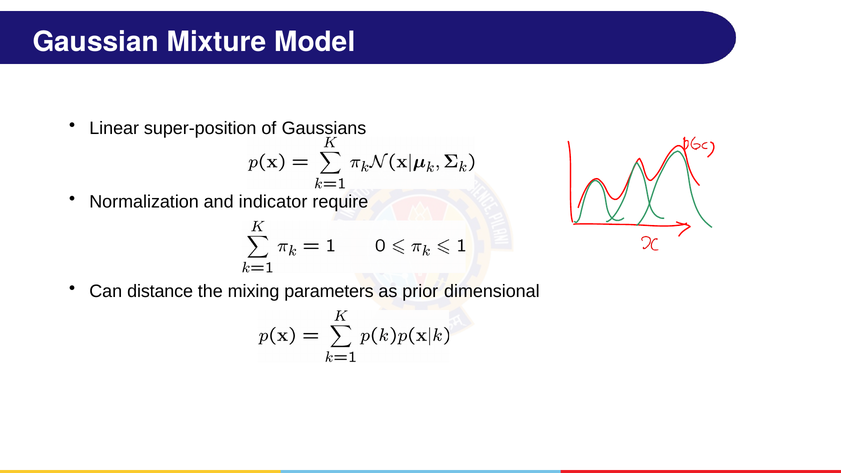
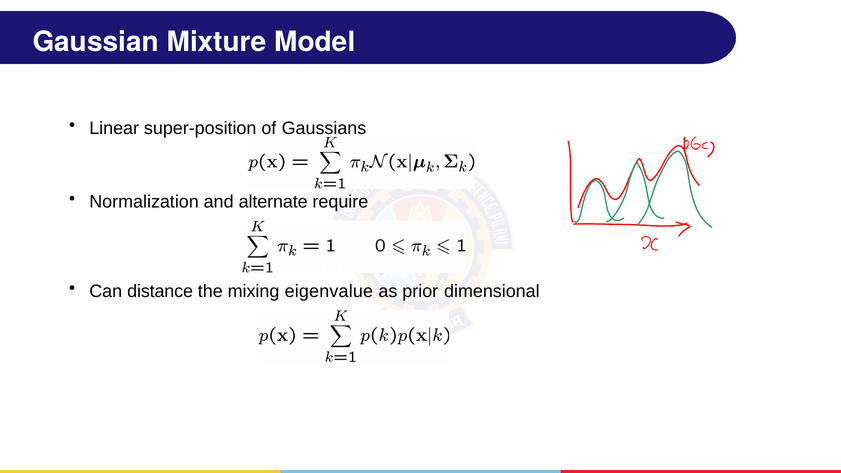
indicator: indicator -> alternate (273, 202)
parameters: parameters -> eigenvalue (329, 291)
